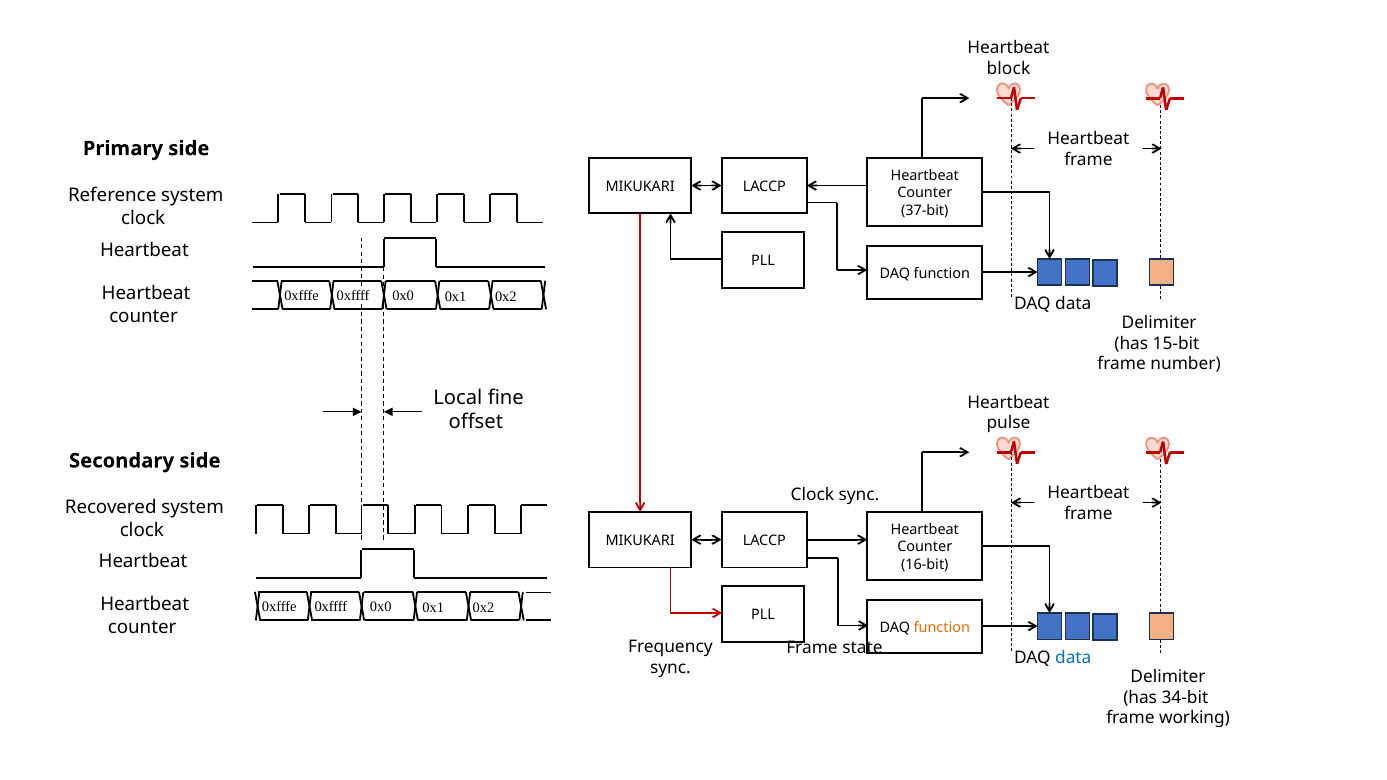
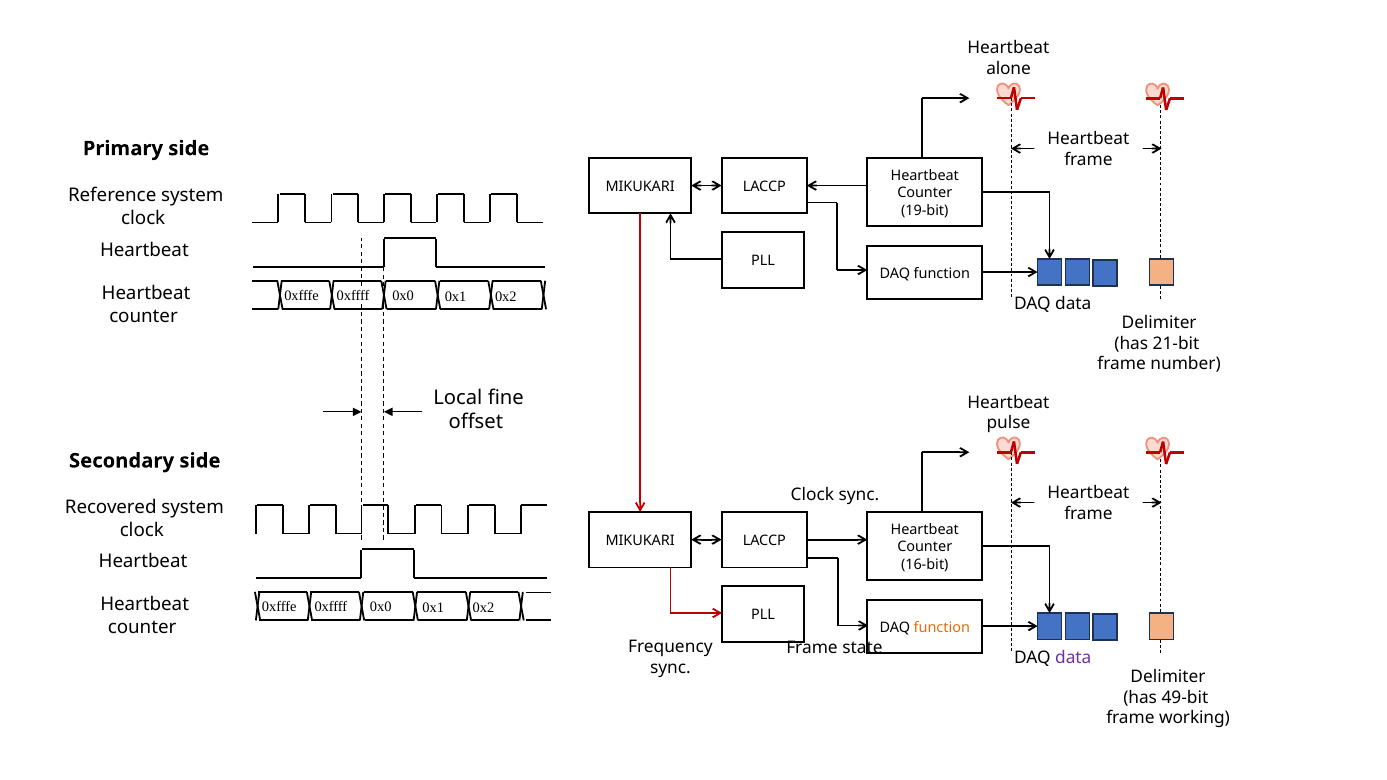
block: block -> alone (1009, 69)
37-bit: 37-bit -> 19-bit (925, 210)
15-bit: 15-bit -> 21-bit (1176, 343)
data colour: blue -> purple (1073, 658)
34-bit: 34-bit -> 49-bit (1185, 698)
